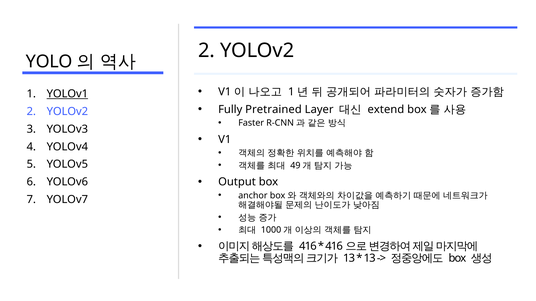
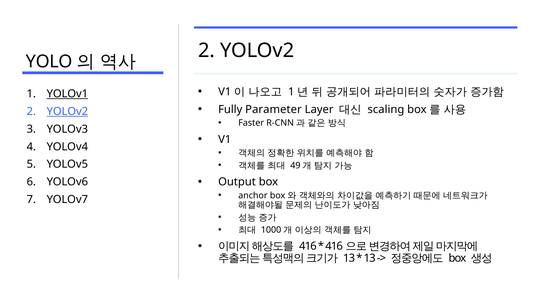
Pretrained: Pretrained -> Parameter (273, 110)
extend: extend -> scaling (386, 110)
YOLOv2 underline: none -> present (67, 112)
